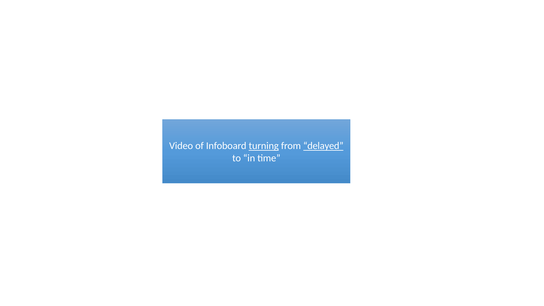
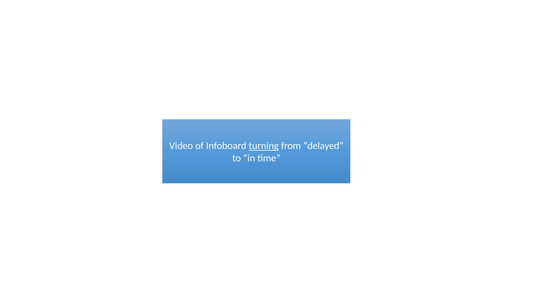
delayed underline: present -> none (323, 146)
